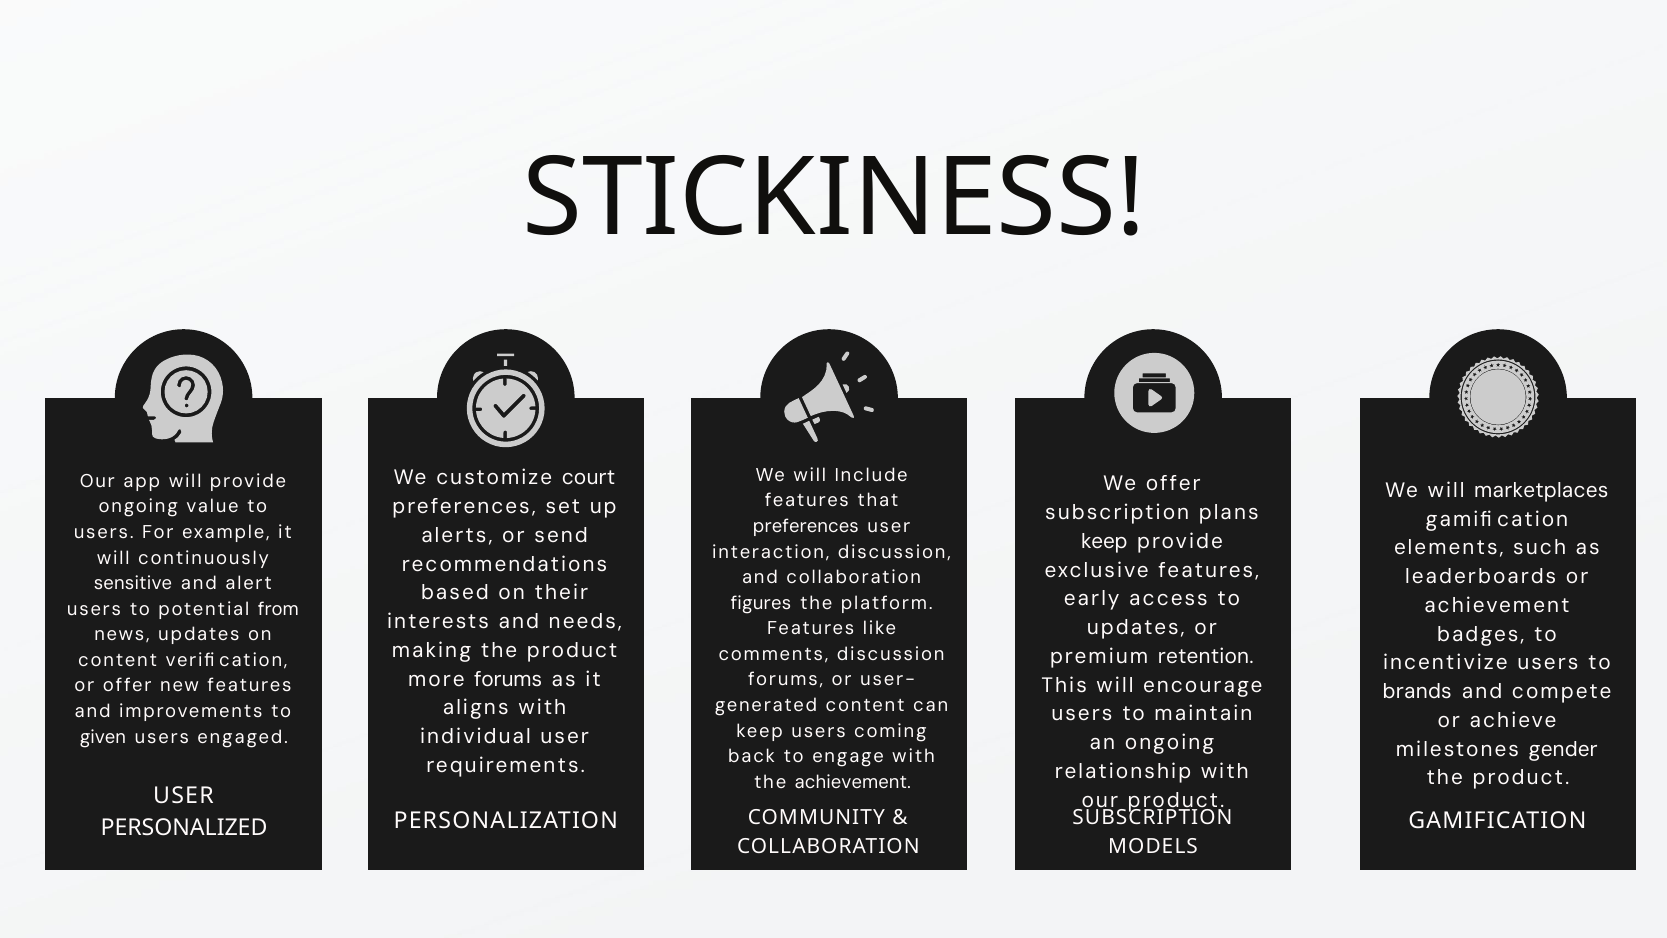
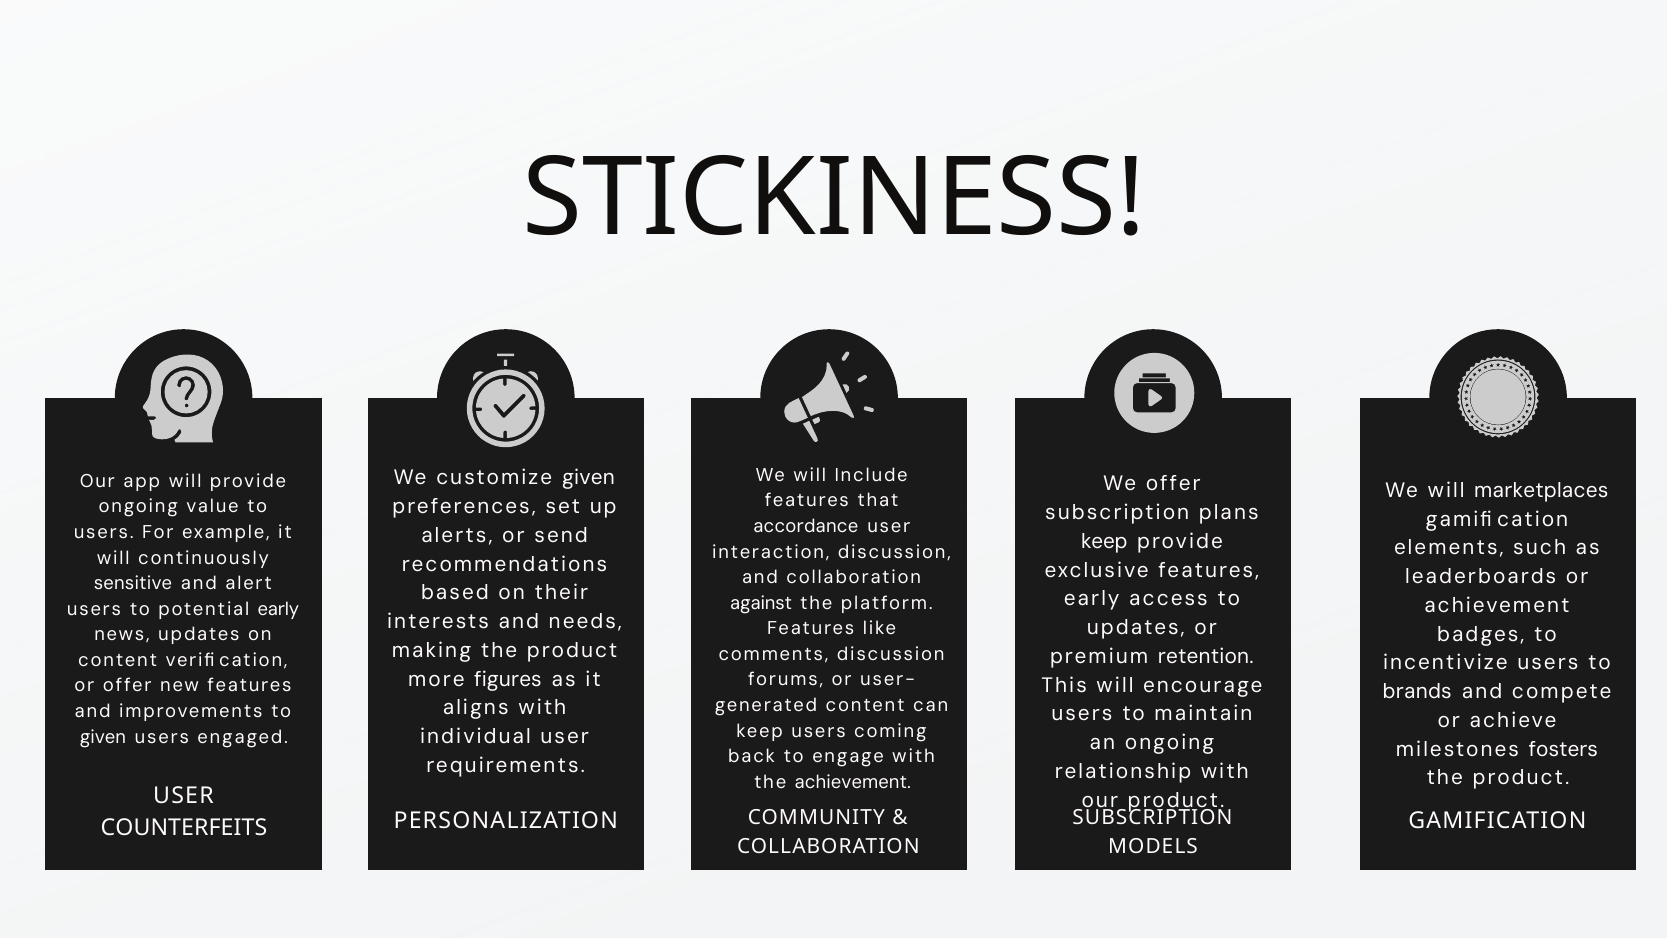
customize court: court -> given (589, 478)
preferences: preferences -> accordance (806, 526)
figures: figures -> against (761, 603)
potential from: from -> early (278, 609)
more forums: forums -> figures (508, 679)
gender: gender -> fosters (1563, 749)
PERSONALIZED: PERSONALIZED -> COUNTERFEITS (184, 827)
